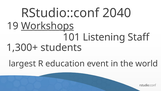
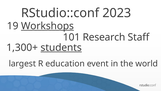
2040: 2040 -> 2023 (117, 13)
Listening: Listening -> Research (104, 37)
students underline: none -> present (61, 47)
